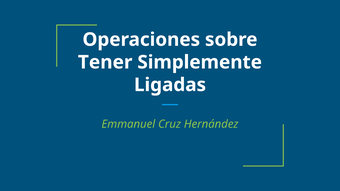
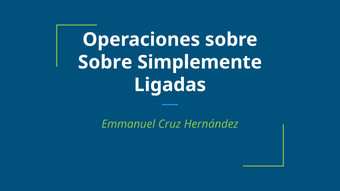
Tener: Tener -> Sobre (105, 62)
